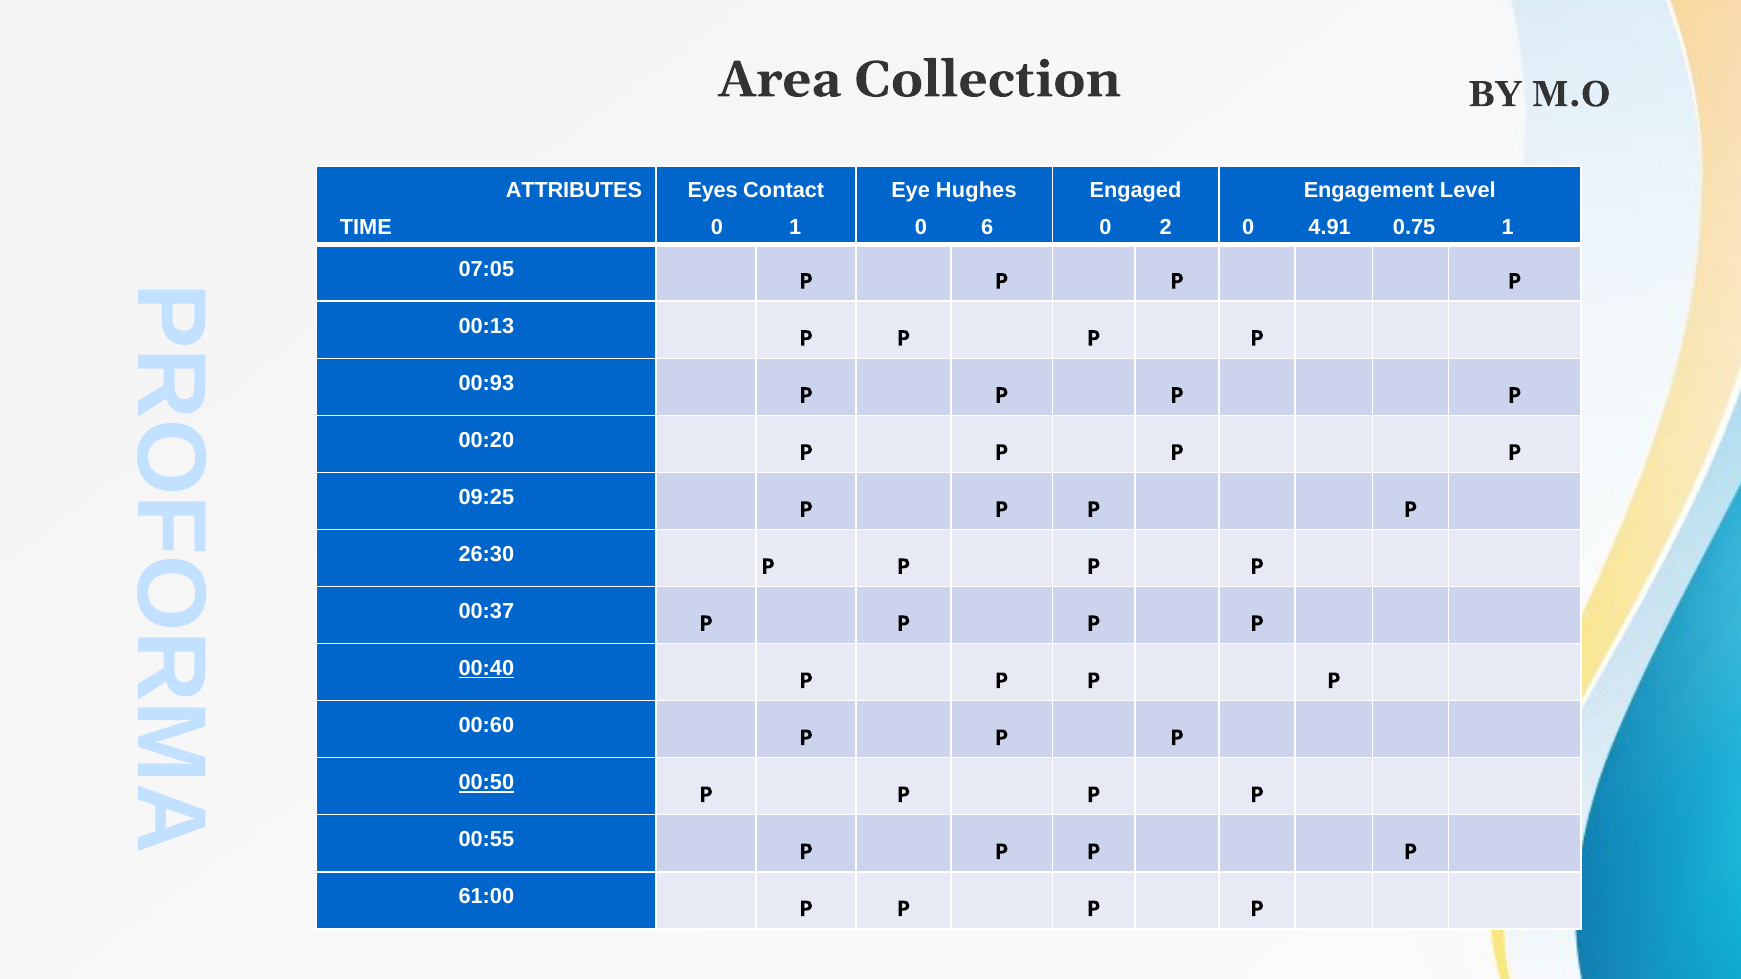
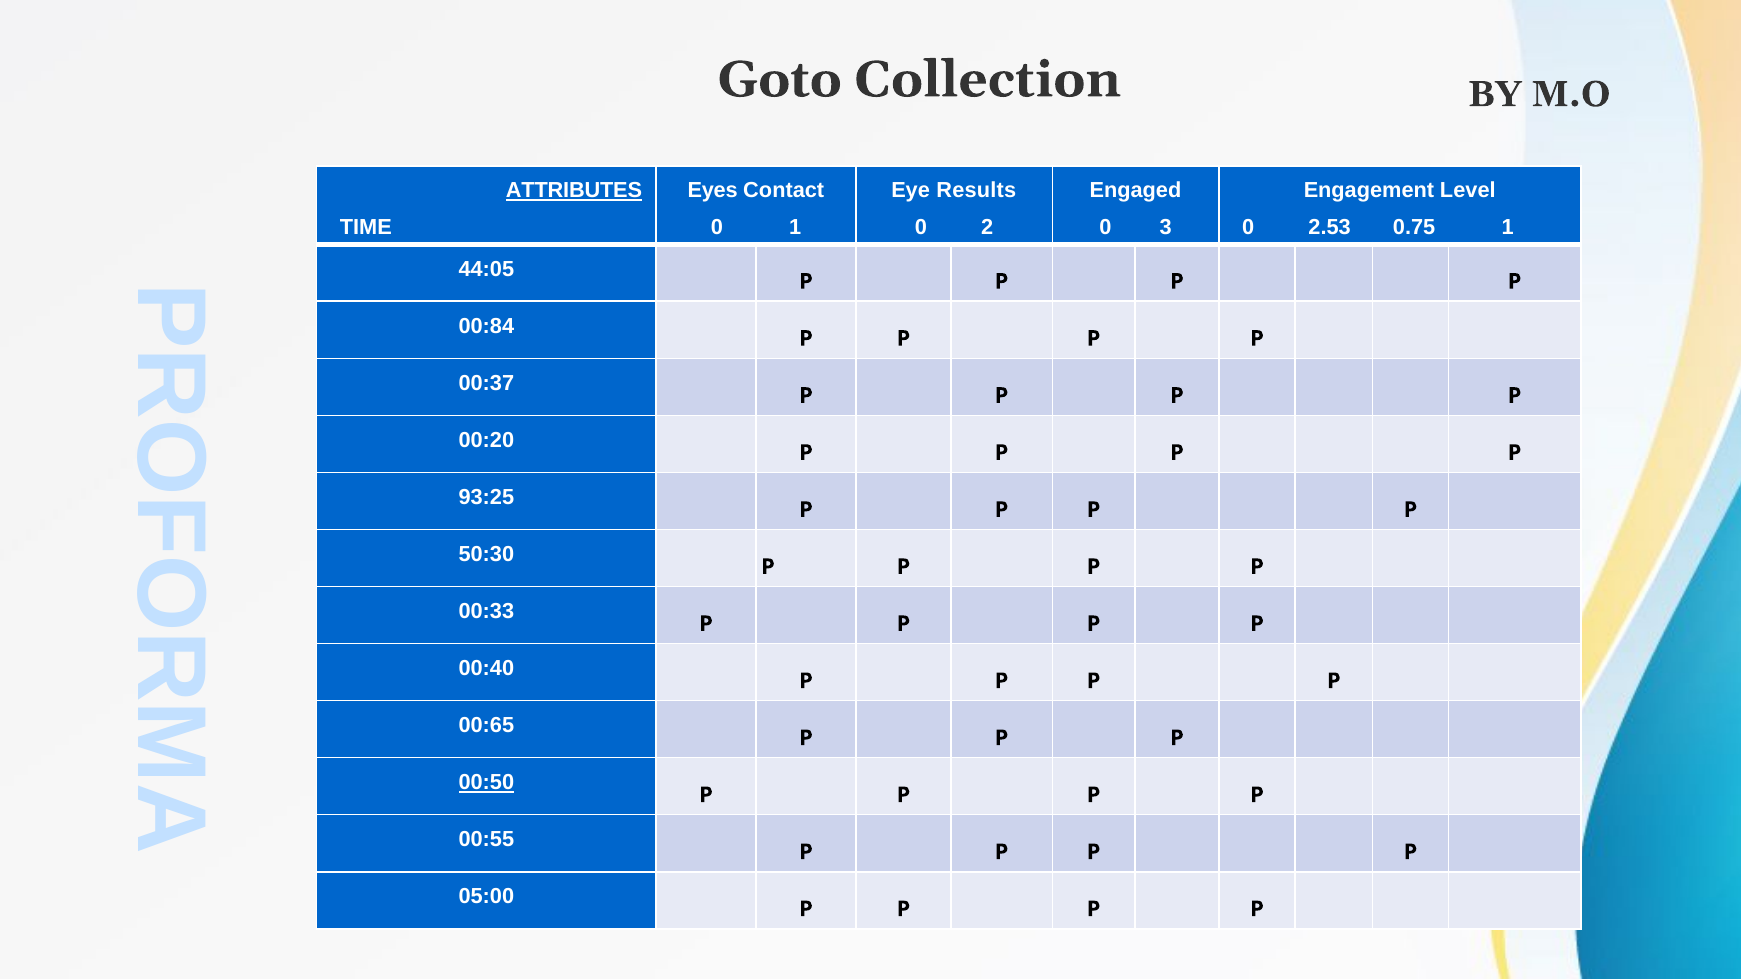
Area: Area -> Goto (780, 80)
ATTRIBUTES underline: none -> present (574, 191)
Hughes: Hughes -> Results (976, 191)
6: 6 -> 2 (987, 227)
2: 2 -> 3 (1166, 227)
4.91: 4.91 -> 2.53 (1330, 227)
07:05: 07:05 -> 44:05 (486, 269)
00:13: 00:13 -> 00:84 (486, 326)
00:93: 00:93 -> 00:37 (486, 383)
09:25: 09:25 -> 93:25 (486, 497)
26:30: 26:30 -> 50:30 (486, 554)
00:37: 00:37 -> 00:33 (486, 612)
00:40 underline: present -> none (486, 669)
00:60: 00:60 -> 00:65 (486, 726)
61:00: 61:00 -> 05:00 (486, 897)
